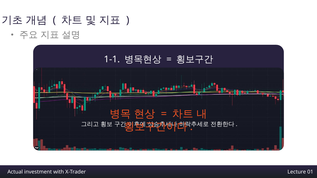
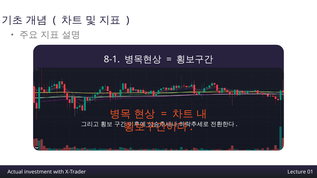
1-1: 1-1 -> 8-1 (112, 60)
